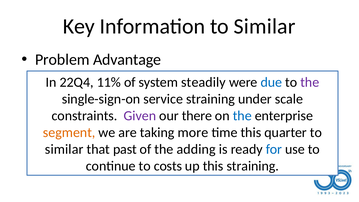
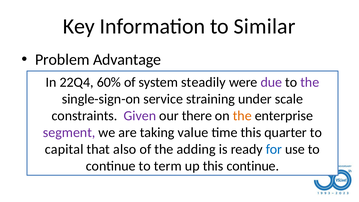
11%: 11% -> 60% (109, 82)
due colour: blue -> purple (271, 82)
the colour: blue -> orange (242, 116)
segment colour: orange -> purple (69, 132)
more: more -> value (193, 132)
similar: similar -> capital (64, 149)
past: past -> also (125, 149)
costs: costs -> term (168, 166)
this straining: straining -> continue (253, 166)
